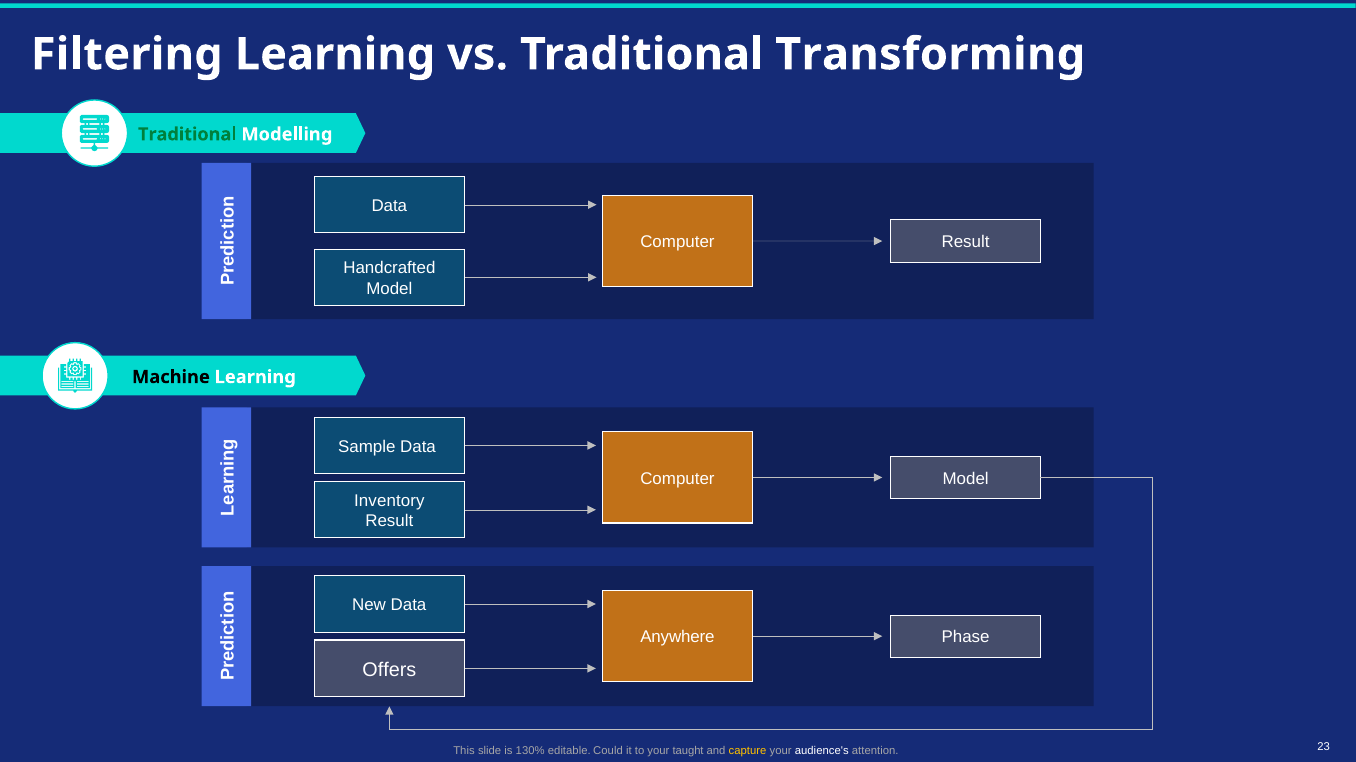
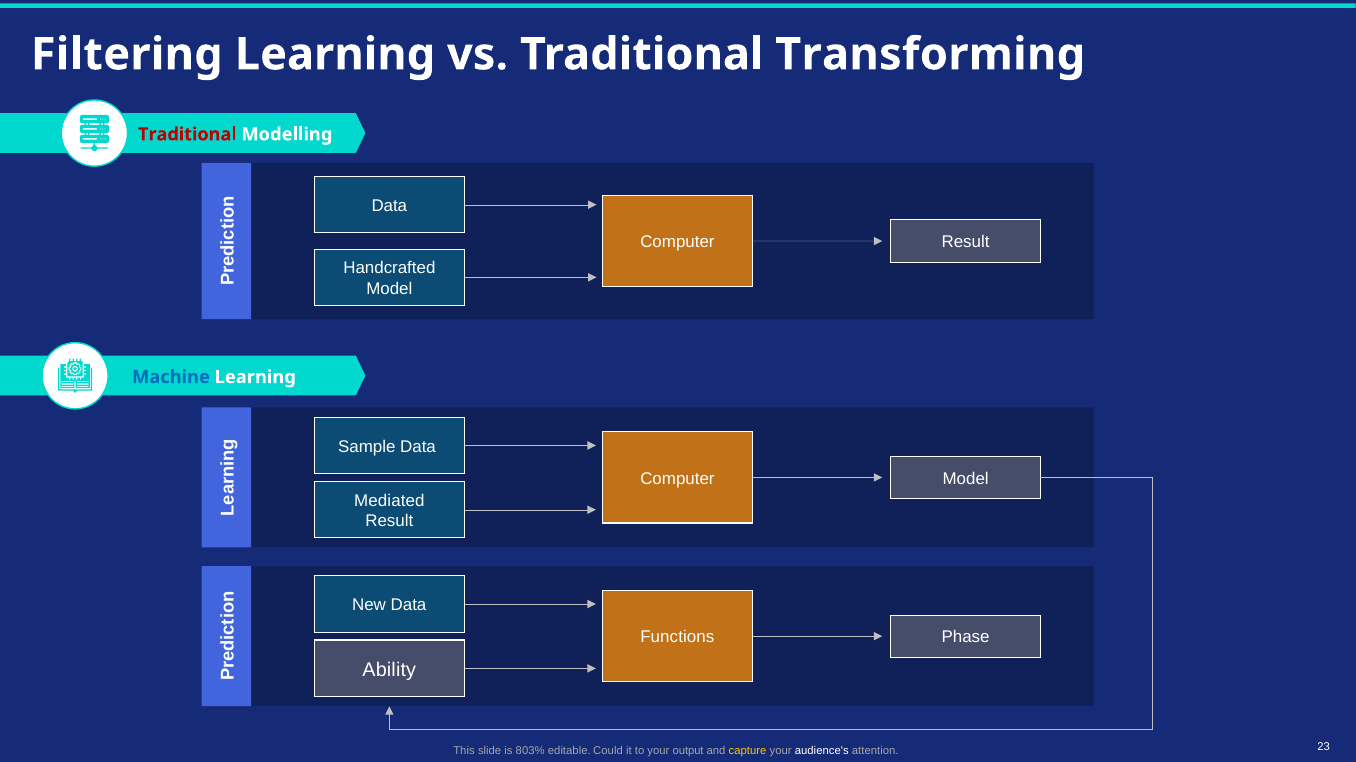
Traditional colour: green -> red (187, 134)
Machine colour: black -> blue (171, 377)
Inventory: Inventory -> Mediated (389, 501)
Anywhere: Anywhere -> Functions (677, 638)
Offers: Offers -> Ability (389, 670)
130%: 130% -> 803% (530, 752)
taught: taught -> output (688, 752)
